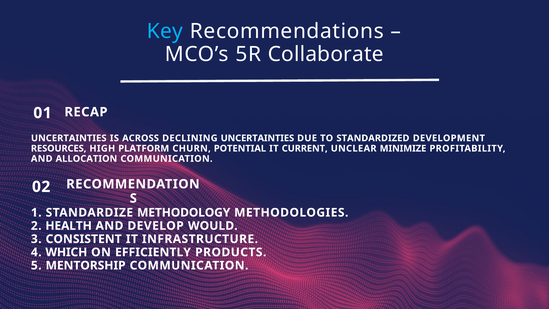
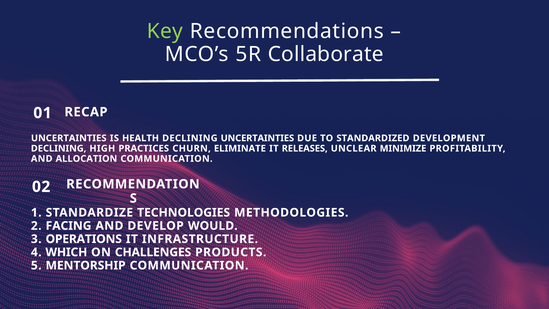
Key colour: light blue -> light green (165, 31)
ACROSS: ACROSS -> HEALTH (141, 138)
RESOURCES: RESOURCES -> DECLINING (59, 148)
PLATFORM: PLATFORM -> PRACTICES (144, 148)
POTENTIAL: POTENTIAL -> ELIMINATE (240, 148)
CURRENT: CURRENT -> RELEASES (305, 148)
METHODOLOGY: METHODOLOGY -> TECHNOLOGIES (184, 212)
HEALTH: HEALTH -> FACING (69, 226)
CONSISTENT: CONSISTENT -> OPERATIONS (84, 239)
EFFICIENTLY: EFFICIENTLY -> CHALLENGES (153, 252)
